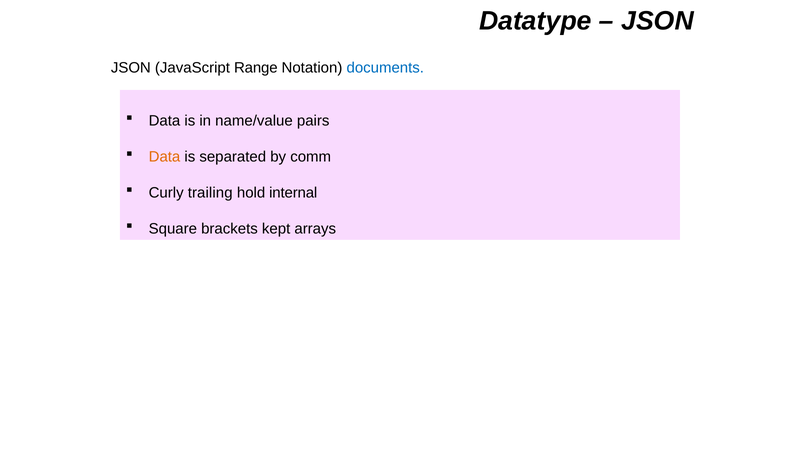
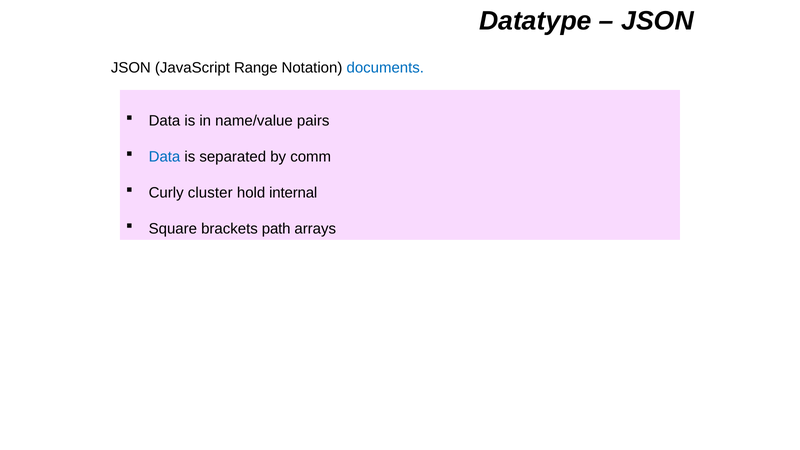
Data colour: orange -> blue (165, 157)
trailing: trailing -> cluster (210, 193)
kept: kept -> path (276, 229)
